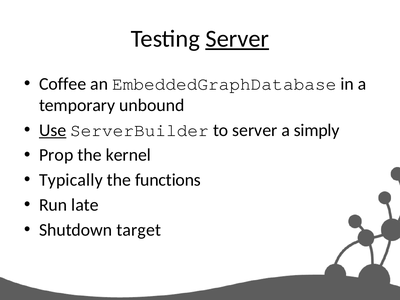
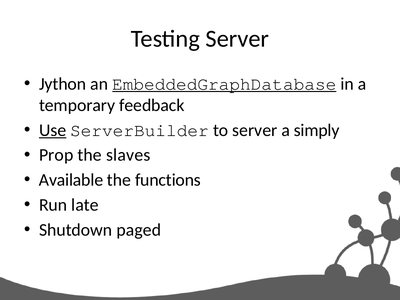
Server underline: present -> none (237, 39)
Coffee: Coffee -> Jython (63, 84)
EmbeddedGraphDatabase underline: none -> present (224, 84)
unbound: unbound -> feedback (152, 105)
kernel: kernel -> slaves (128, 155)
Typically: Typically -> Available (71, 180)
target: target -> paged (139, 230)
